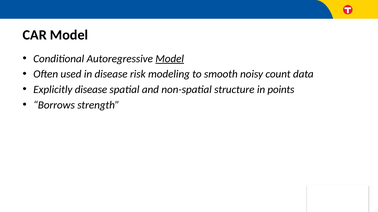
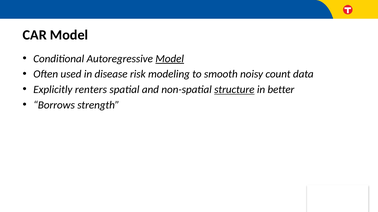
Explicitly disease: disease -> renters (91, 90)
structure underline: none -> present (234, 90)
points: points -> better (281, 90)
